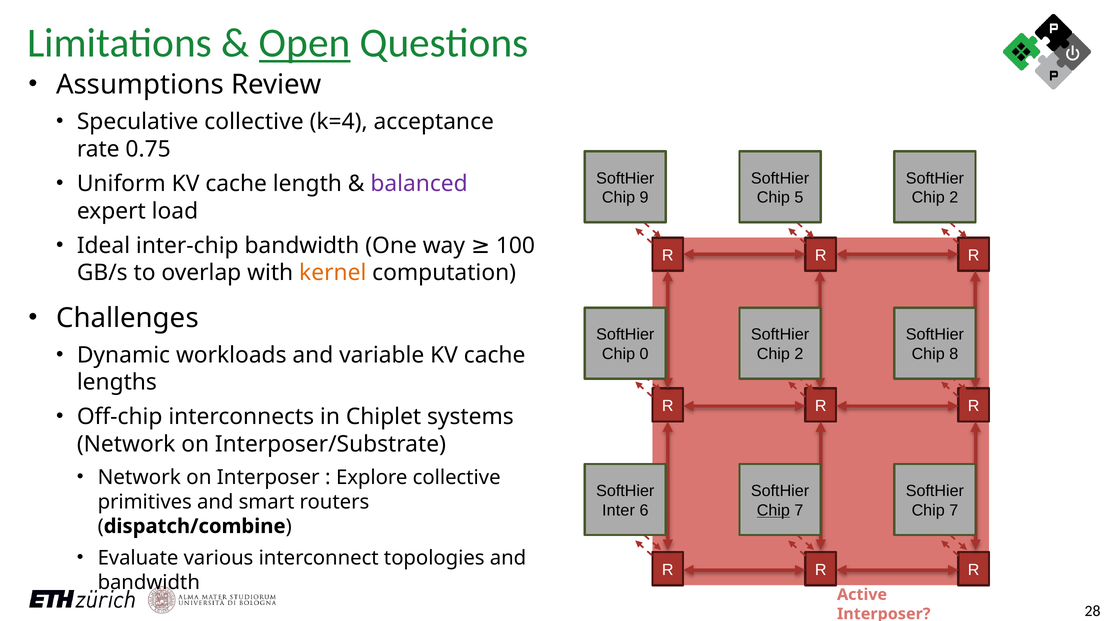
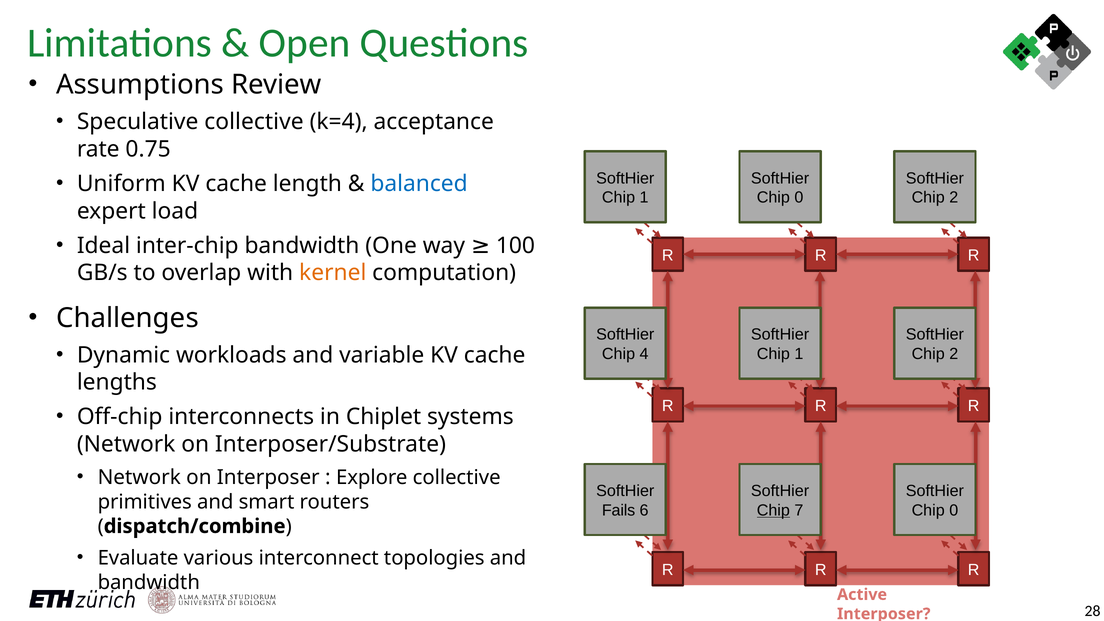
Open underline: present -> none (305, 43)
balanced colour: purple -> blue (419, 184)
9: 9 -> 1 (644, 198)
5: 5 -> 0 (799, 198)
0: 0 -> 4 (644, 354)
2: 2 -> 1 (799, 354)
8: 8 -> 2 (954, 354)
Inter: Inter -> Fails (619, 510)
7: 7 -> 0 (954, 510)
